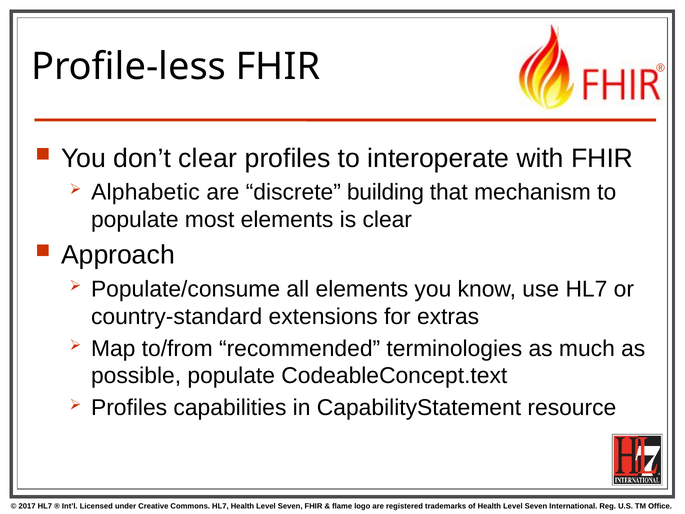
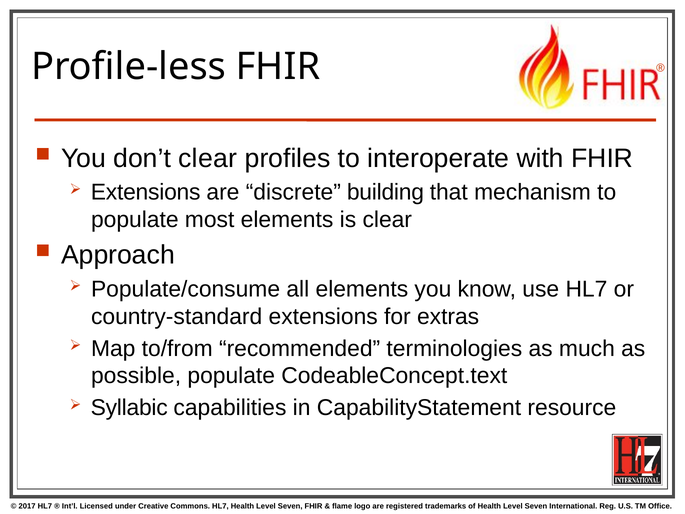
Alphabetic: Alphabetic -> Extensions (146, 192)
Profiles: Profiles -> Syllabic (129, 408)
